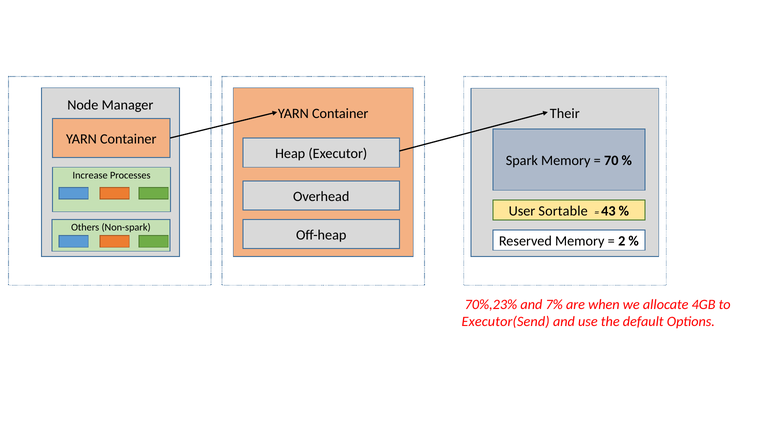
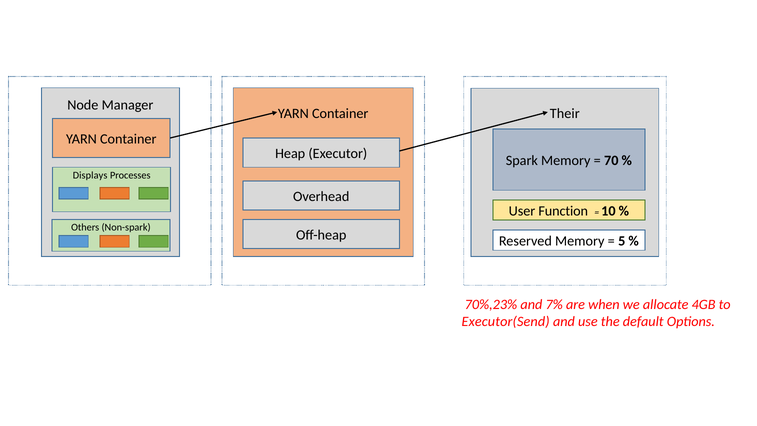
Increase: Increase -> Displays (90, 175)
Sortable: Sortable -> Function (563, 211)
43: 43 -> 10 (608, 211)
2: 2 -> 5 (622, 241)
